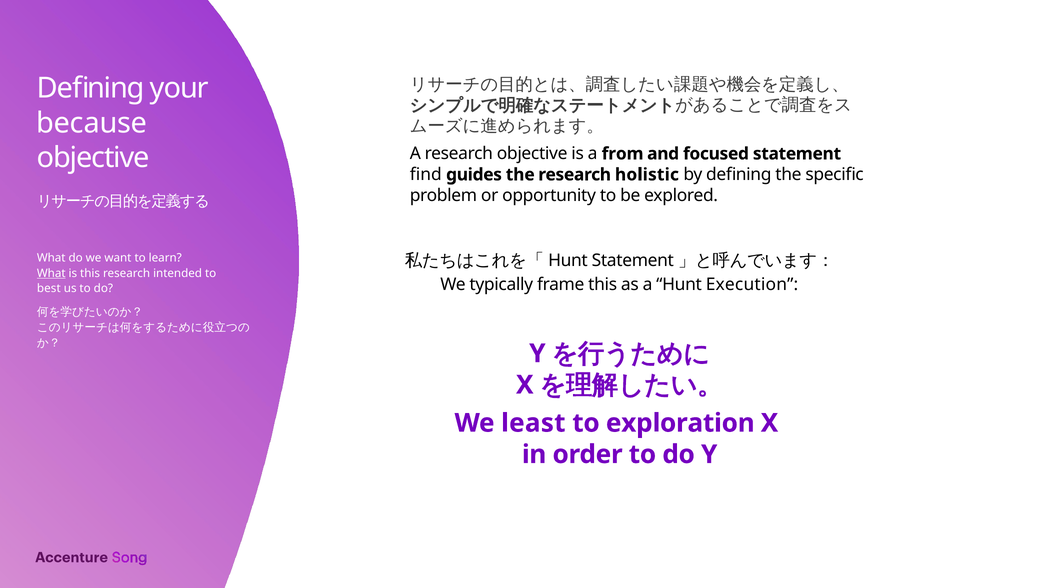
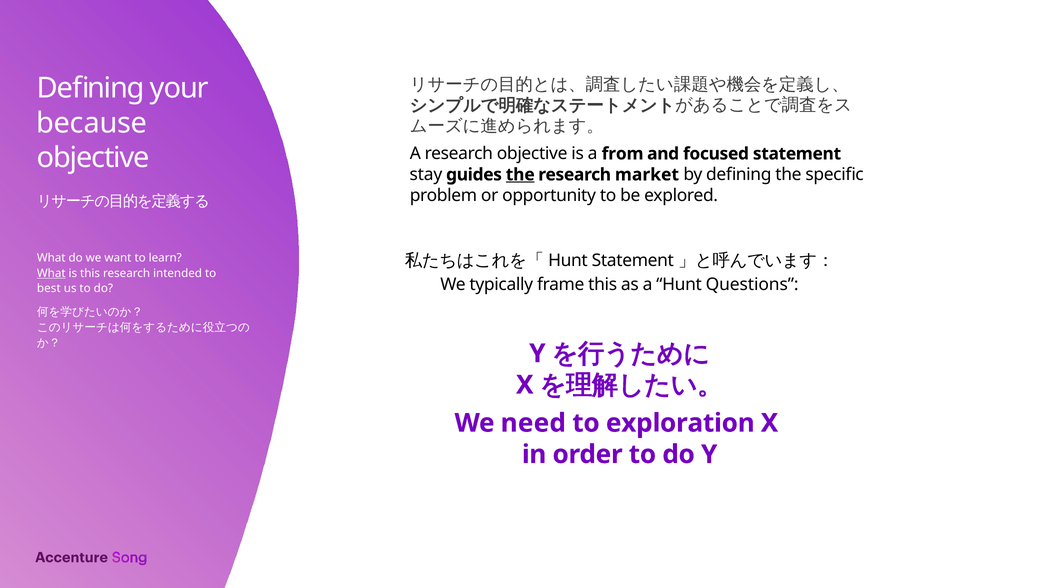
find: find -> stay (426, 175)
the underline: none -> present (520, 175)
holistic: holistic -> market (647, 175)
Execution: Execution -> Questions (752, 284)
least: least -> need (533, 423)
